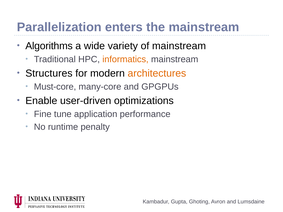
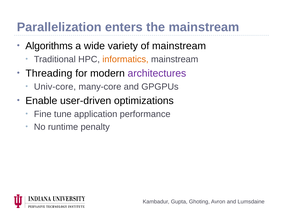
Structures: Structures -> Threading (49, 73)
architectures colour: orange -> purple (157, 73)
Must-core: Must-core -> Univ-core (55, 87)
